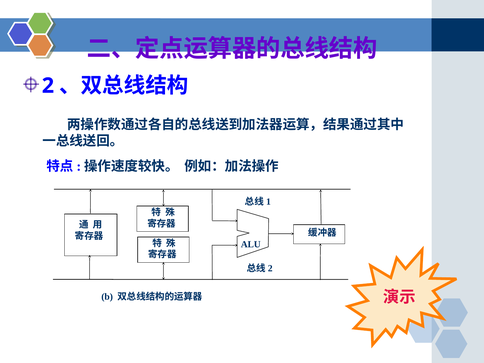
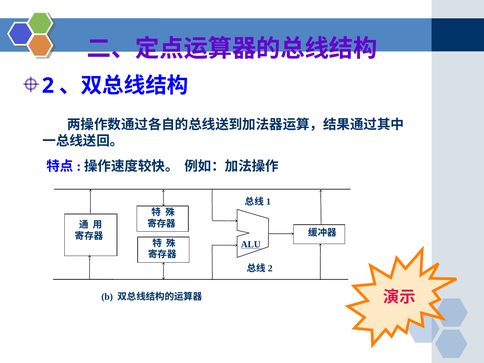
ALU underline: none -> present (251, 244)
